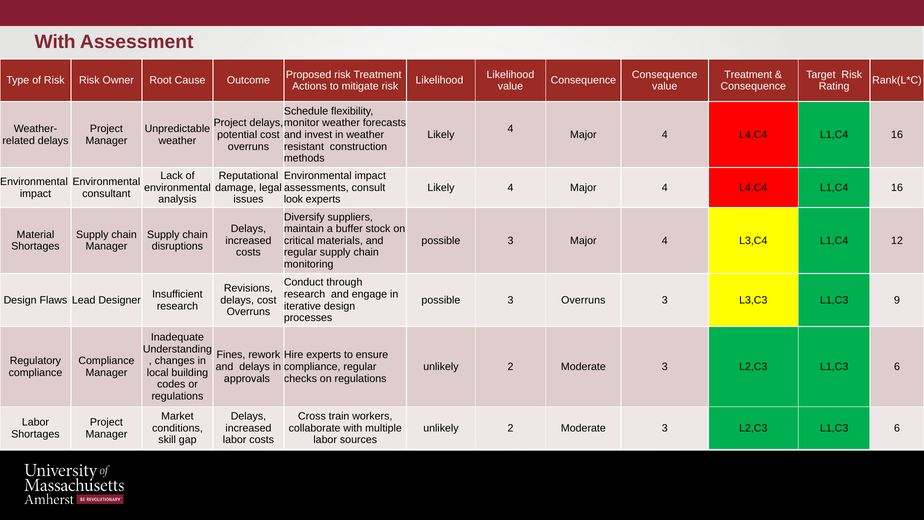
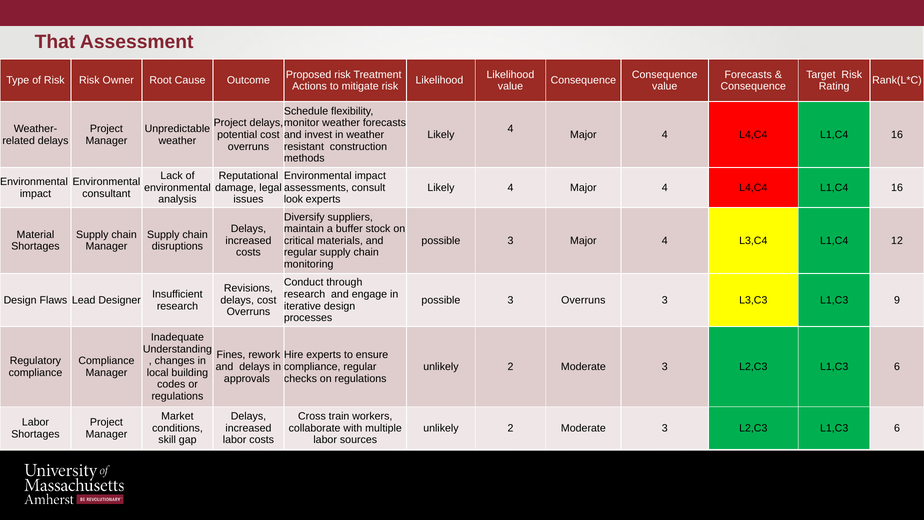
With: With -> That (55, 42)
Treatment: Treatment -> Forecasts (748, 75)
